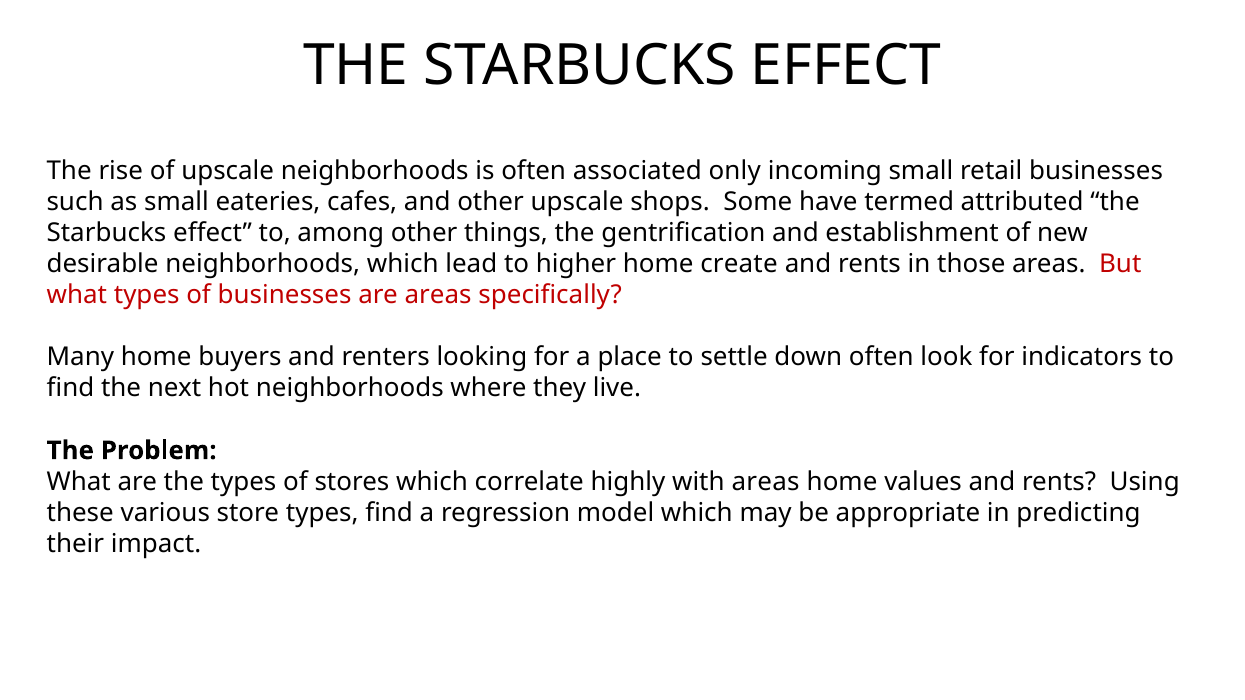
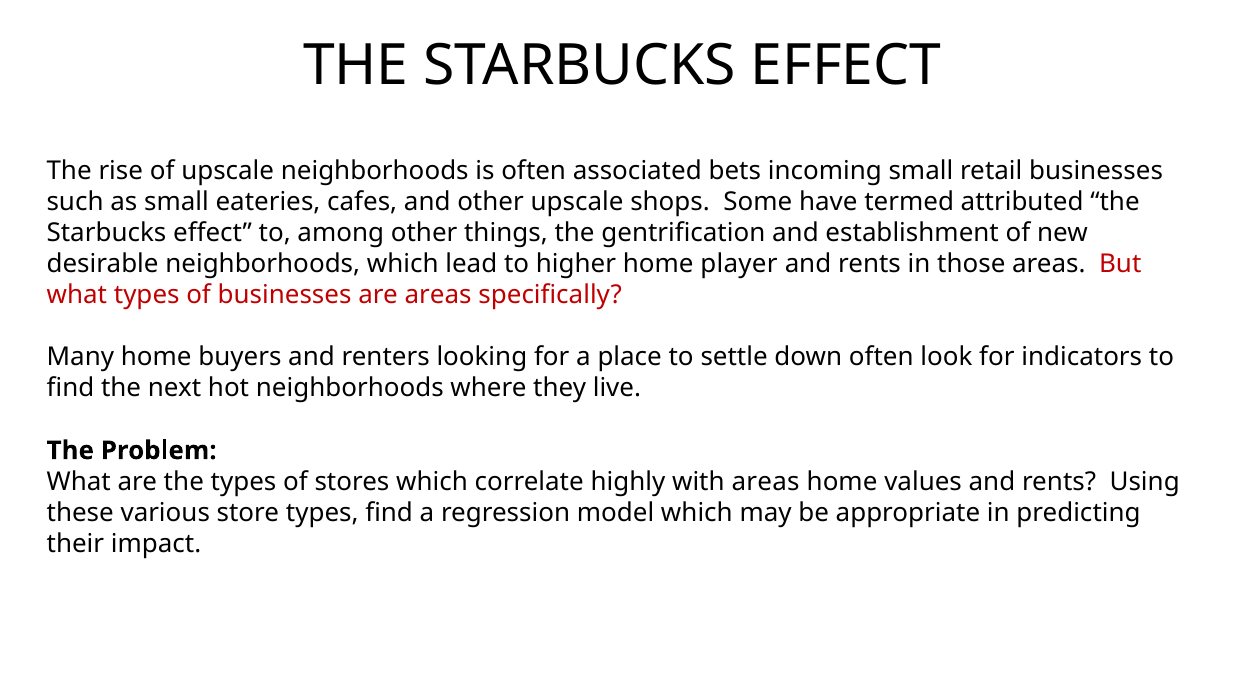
only: only -> bets (735, 171)
create: create -> player (739, 264)
